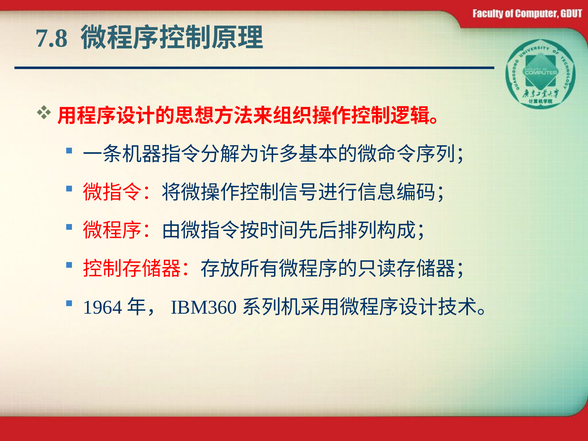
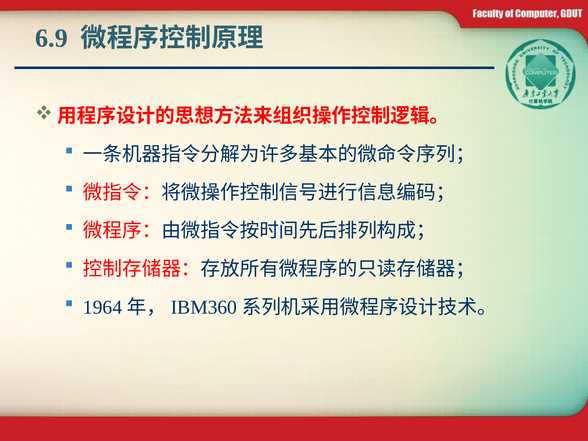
7.8: 7.8 -> 6.9 (52, 38)
